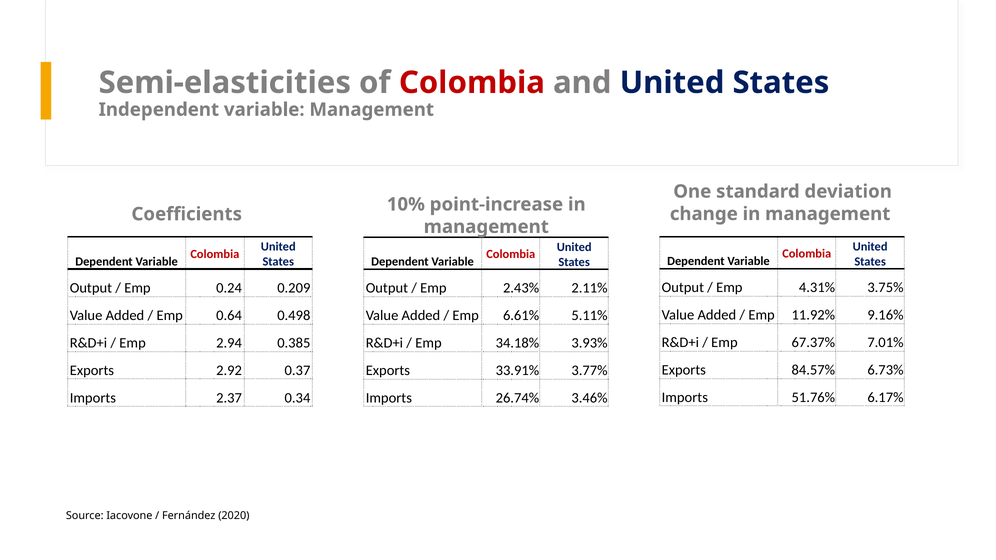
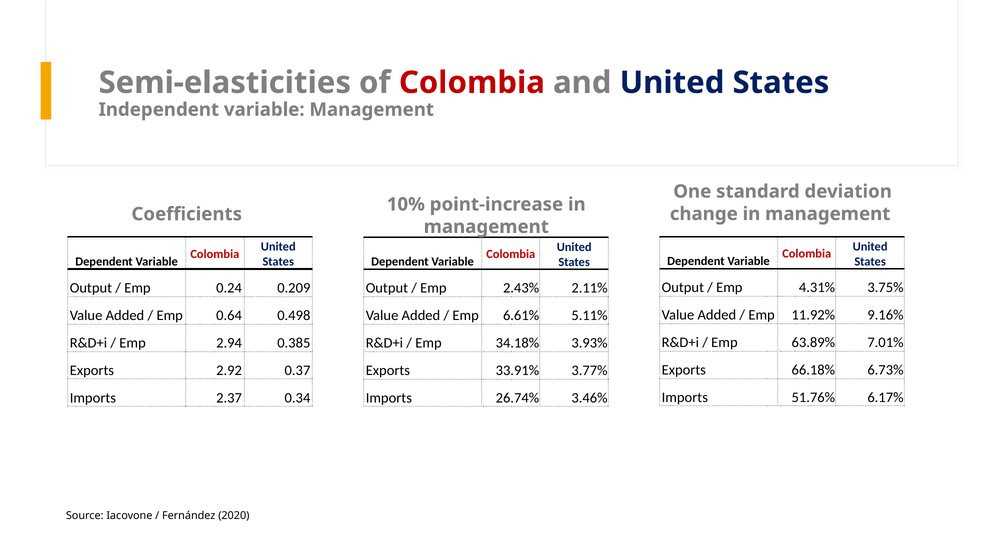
67.37%: 67.37% -> 63.89% (813, 343)
84.57%: 84.57% -> 66.18% (813, 370)
